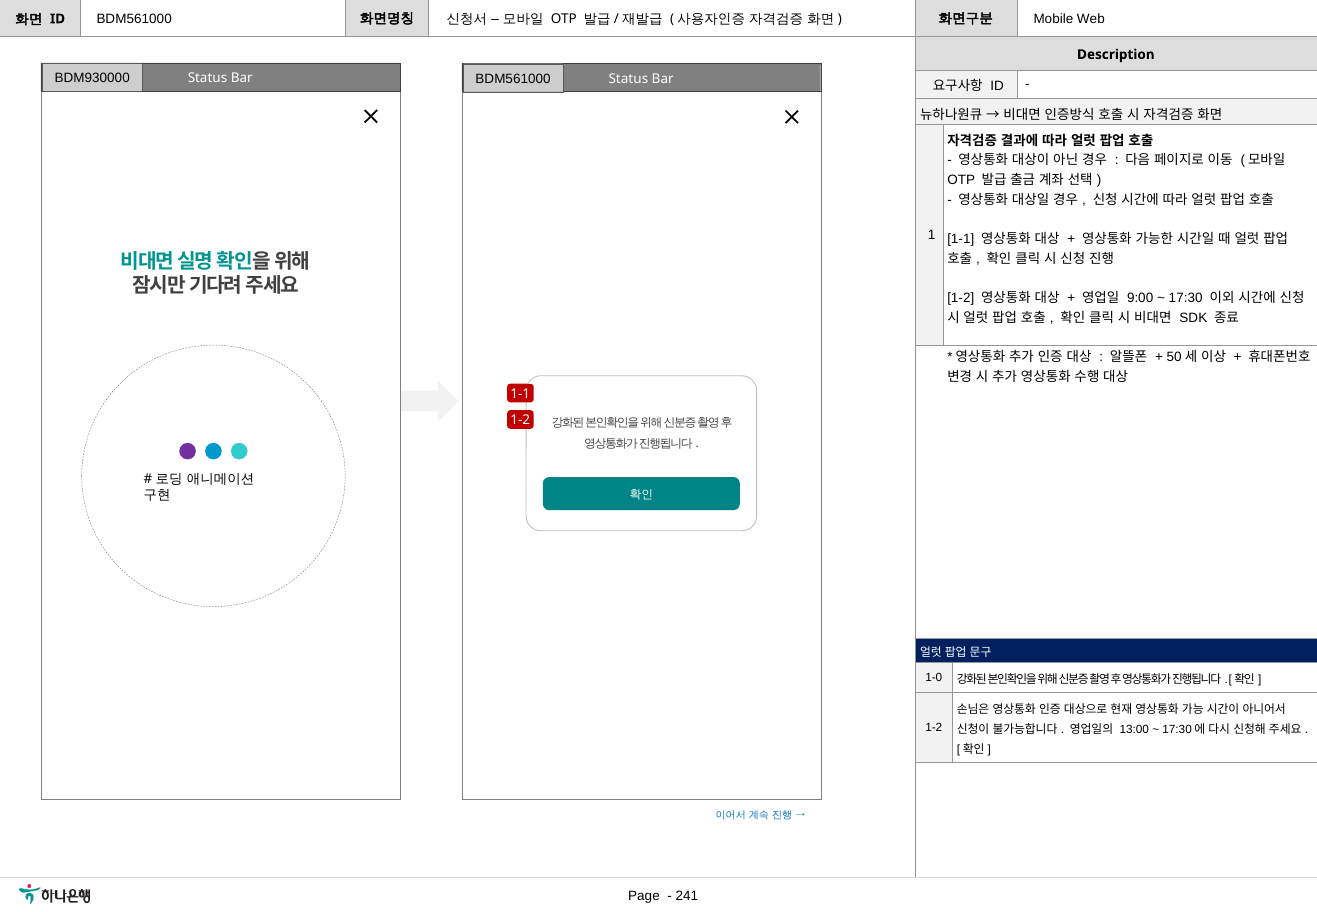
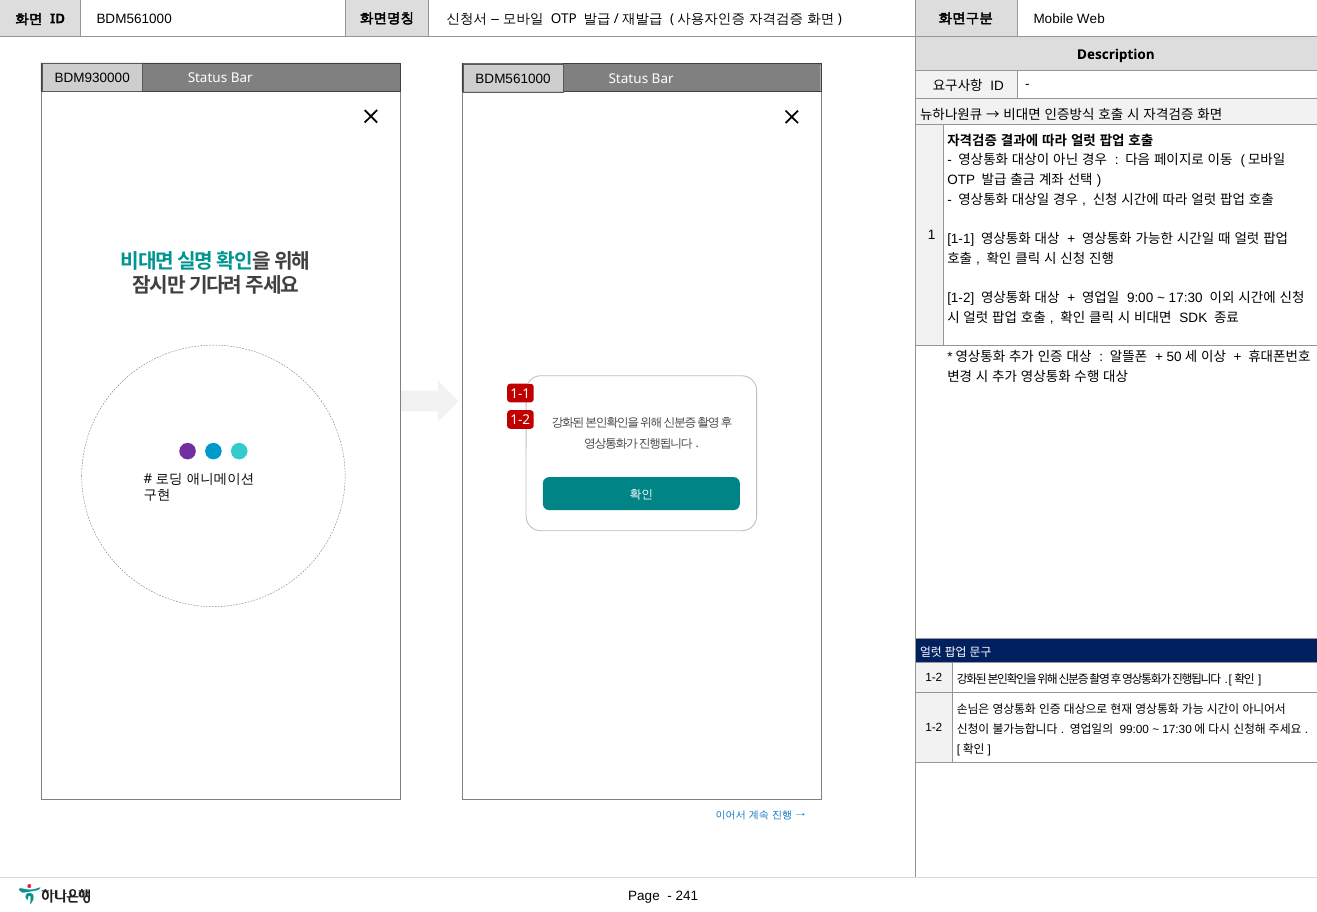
1-0: 1-0 -> 1-2 (934, 677)
13:00: 13:00 -> 99:00 (1134, 730)
